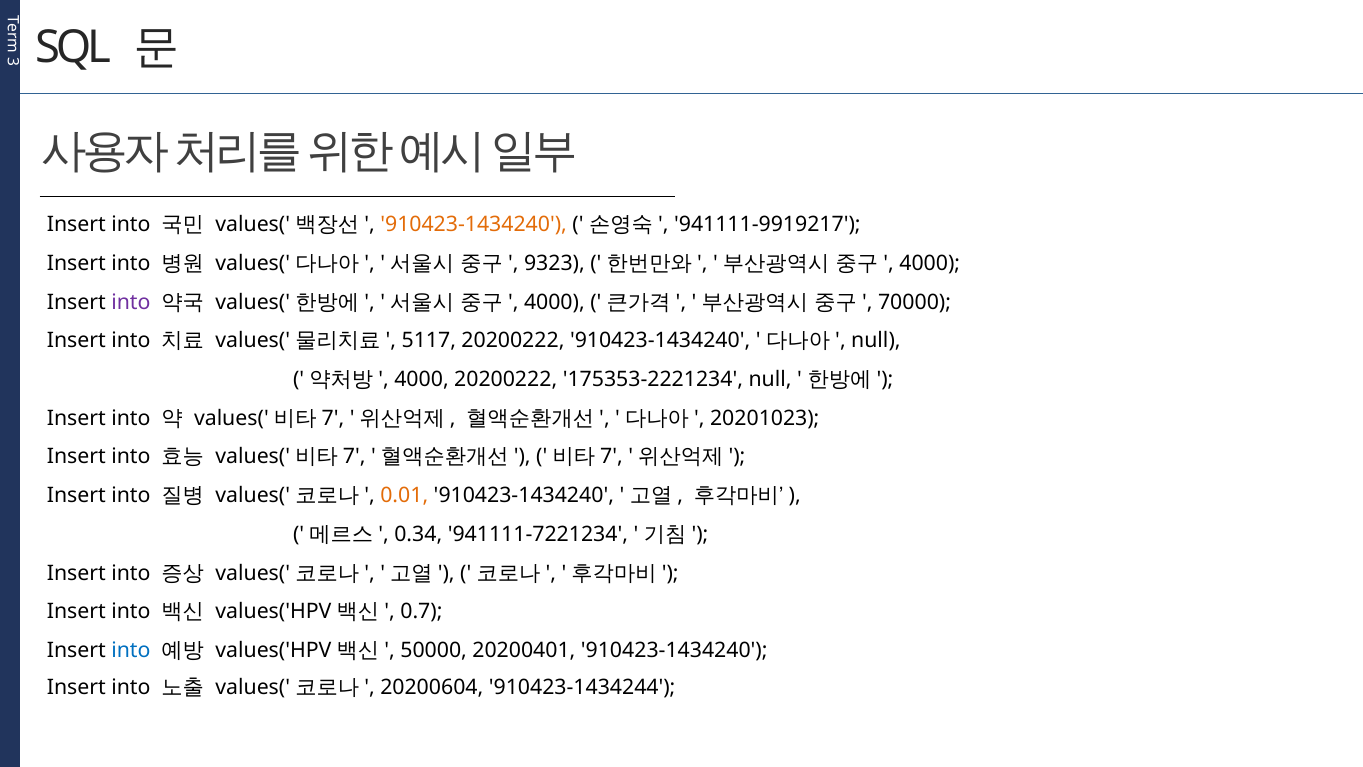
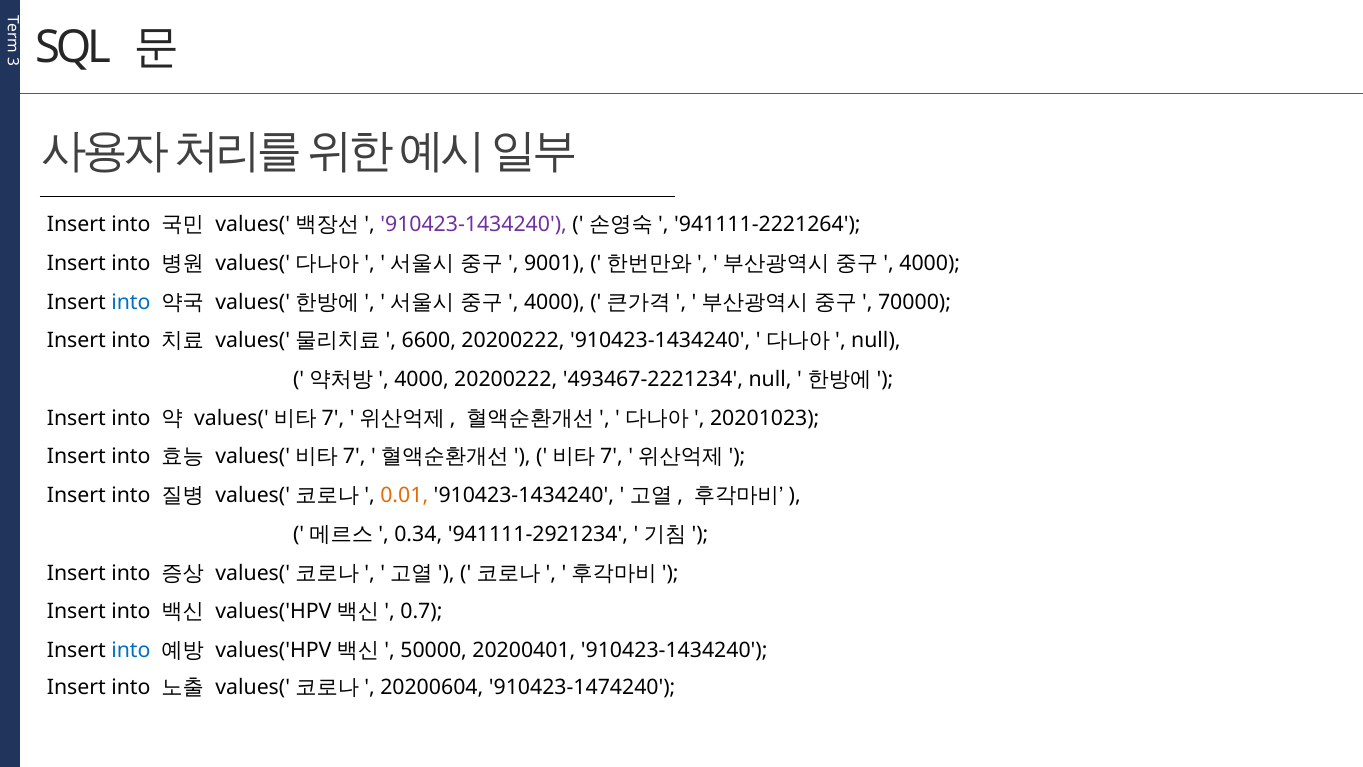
910423-1434240 colour: orange -> purple (474, 225)
941111-9919217: 941111-9919217 -> 941111-2221264 (767, 225)
9323: 9323 -> 9001 (554, 263)
into colour: purple -> blue (131, 302)
5117: 5117 -> 6600 (429, 341)
175353-2221234: 175353-2221234 -> 493467-2221234 (653, 379)
941111-7221234: 941111-7221234 -> 941111-2921234 (538, 534)
910423-1434244: 910423-1434244 -> 910423-1474240 (582, 687)
